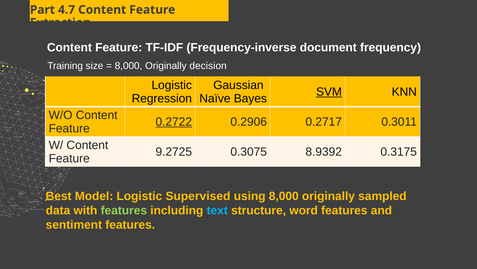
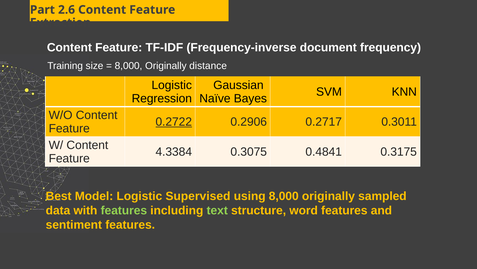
4.7: 4.7 -> 2.6 (67, 10)
decision: decision -> distance (208, 66)
SVM underline: present -> none (329, 92)
9.2725: 9.2725 -> 4.3384 (174, 151)
8.9392: 8.9392 -> 0.4841 (324, 151)
text colour: light blue -> light green (217, 210)
